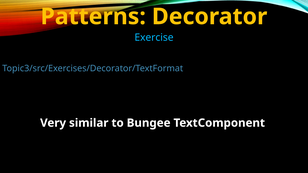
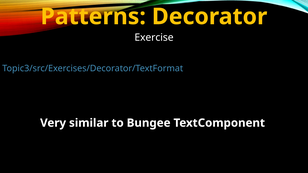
Exercise colour: light blue -> white (154, 38)
